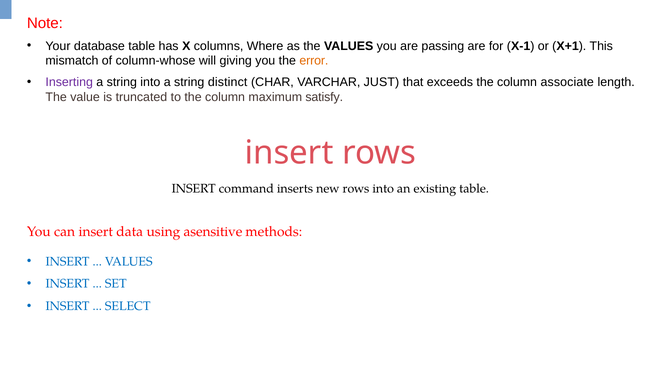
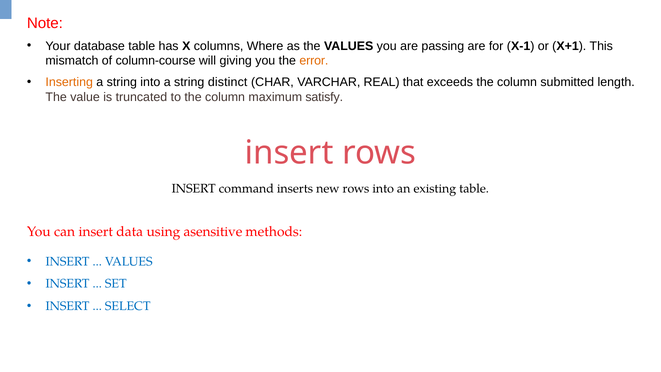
column-whose: column-whose -> column-course (156, 61)
Inserting colour: purple -> orange (69, 82)
JUST: JUST -> REAL (382, 82)
associate: associate -> submitted (567, 82)
